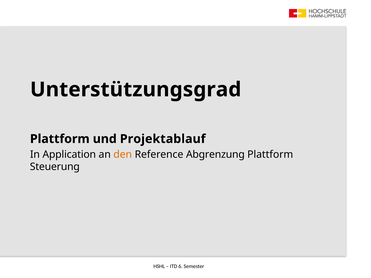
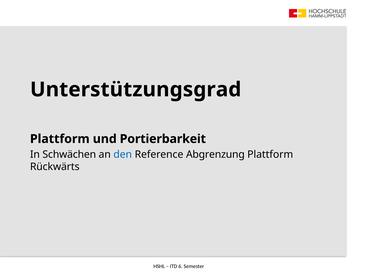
Projektablauf: Projektablauf -> Portierbarkeit (163, 139)
Application: Application -> Schwächen (69, 155)
den colour: orange -> blue (123, 155)
Steuerung: Steuerung -> Rückwärts (55, 167)
